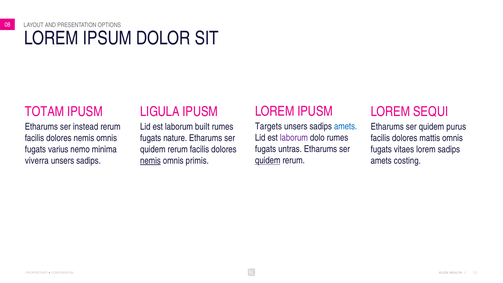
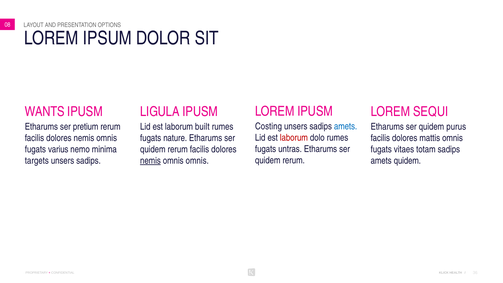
TOTAM: TOTAM -> WANTS (45, 112)
Targets: Targets -> Costing (269, 126)
instead: instead -> pretium (86, 127)
laborum colour: purple -> red (294, 138)
vitaes lorem: lorem -> totam (426, 149)
quidem underline: present -> none (268, 160)
viverra: viverra -> targets (37, 161)
omnis primis: primis -> omnis (197, 161)
amets costing: costing -> quidem (407, 161)
